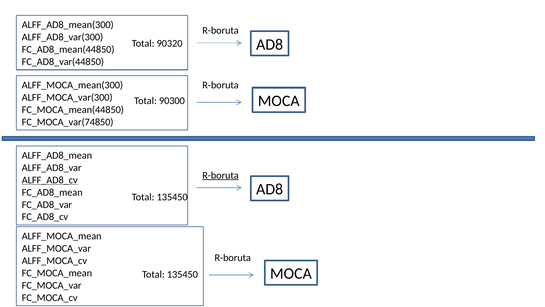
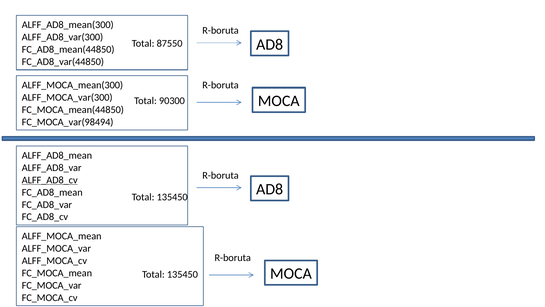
90320: 90320 -> 87550 (170, 43)
FC_MOCA_var(74850: FC_MOCA_var(74850 -> FC_MOCA_var(98494 (68, 122)
R-boruta underline: present -> none (221, 175)
